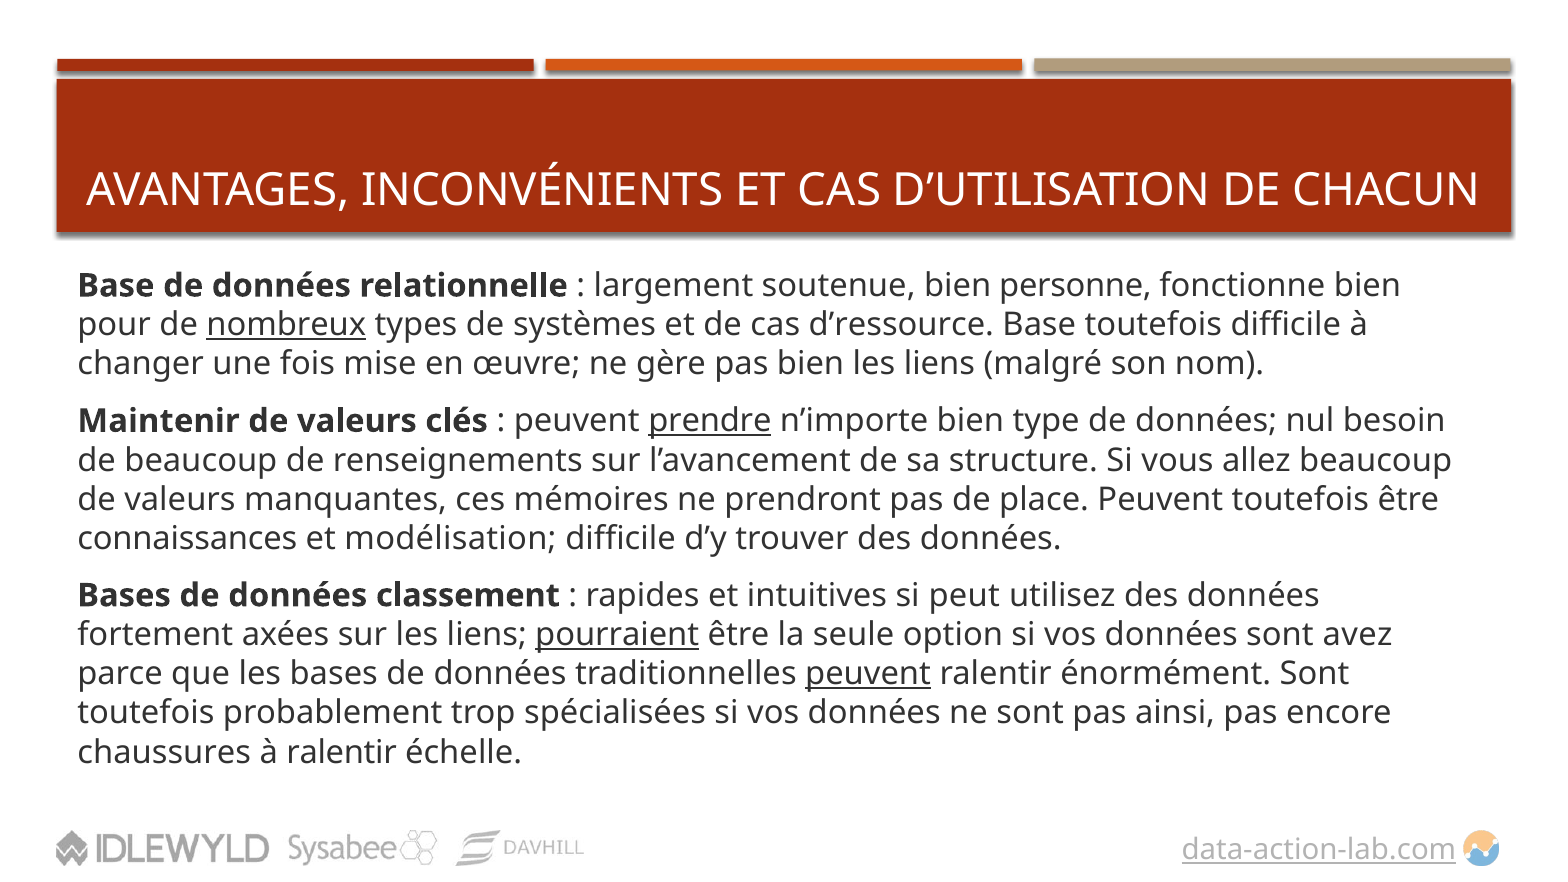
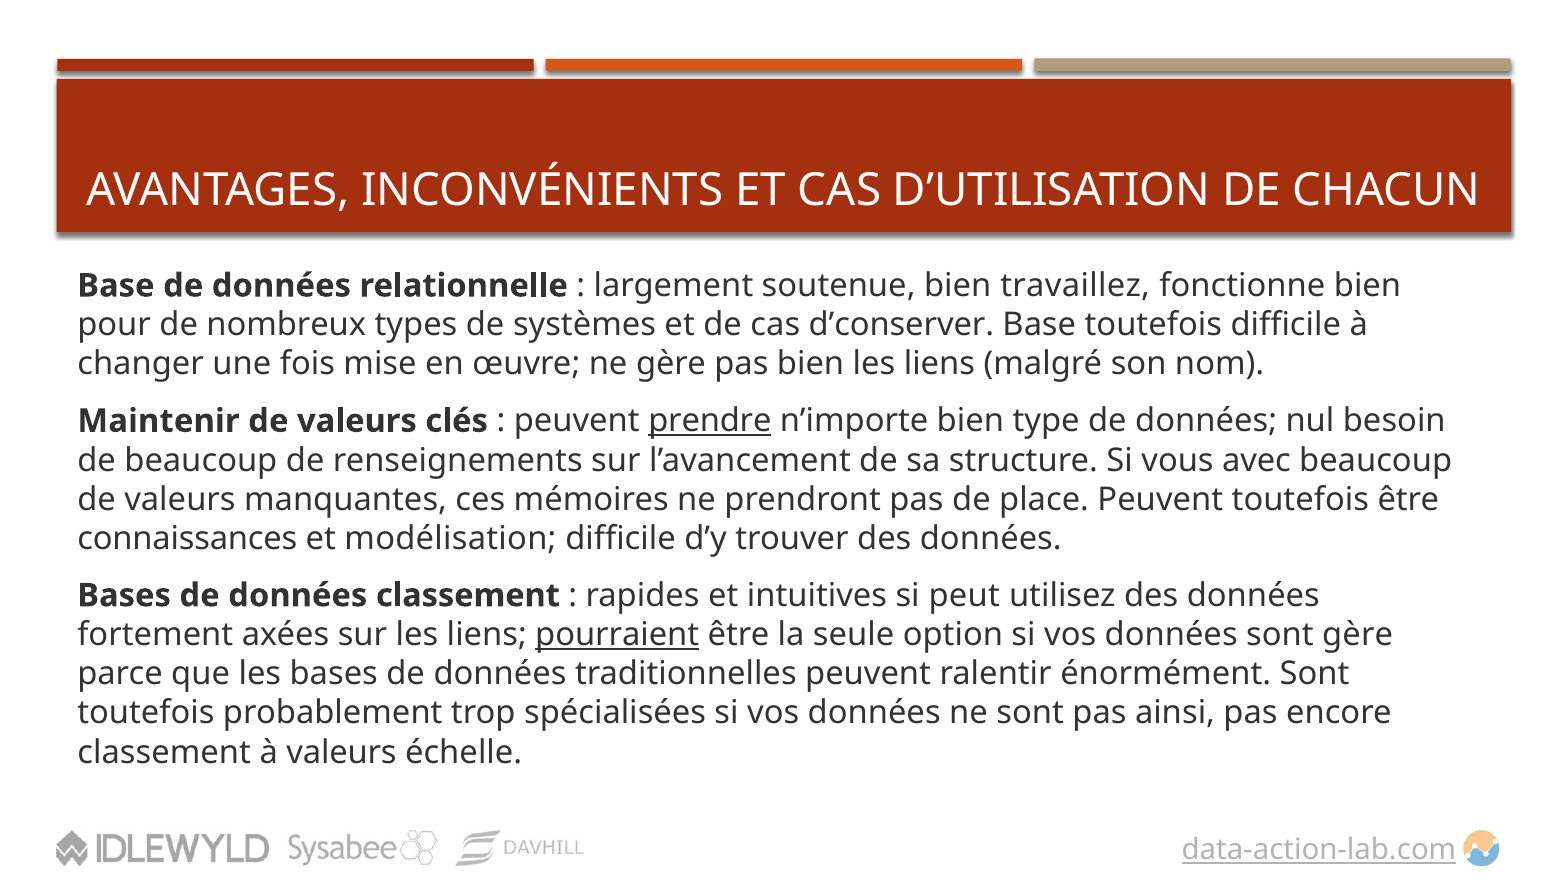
personne: personne -> travaillez (1075, 286)
nombreux underline: present -> none (286, 325)
d’ressource: d’ressource -> d’conserver (901, 325)
allez: allez -> avec (1256, 460)
sont avez: avez -> gère (1358, 635)
peuvent underline: present -> none (868, 674)
chaussures: chaussures -> classement (164, 752)
à ralentir: ralentir -> valeurs (341, 752)
